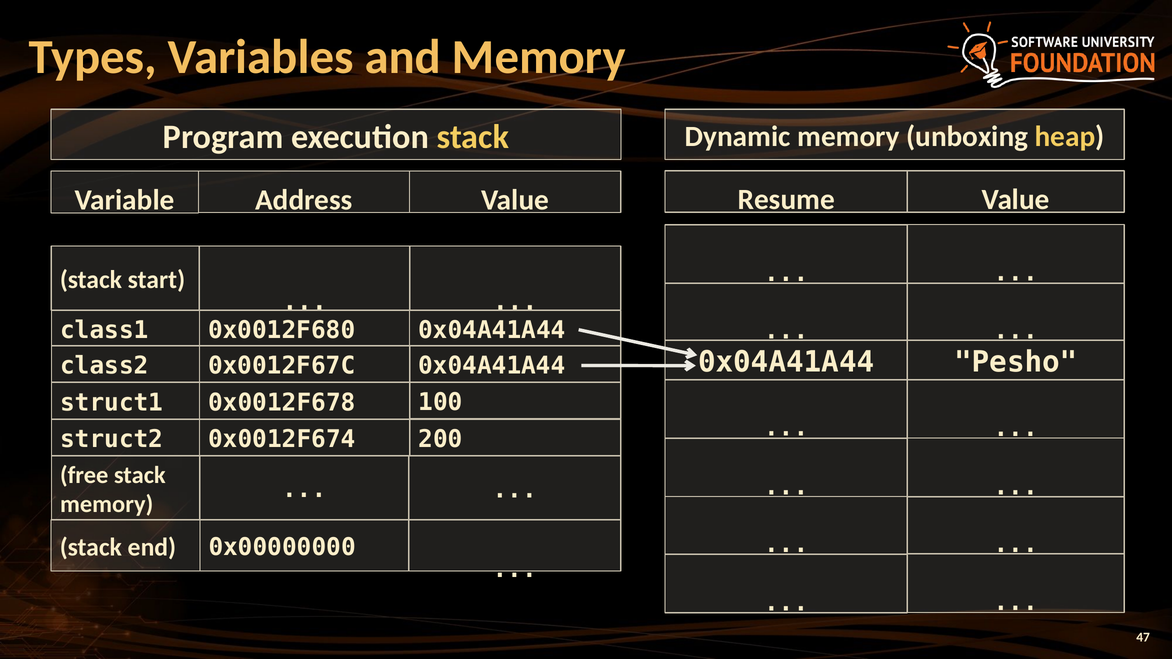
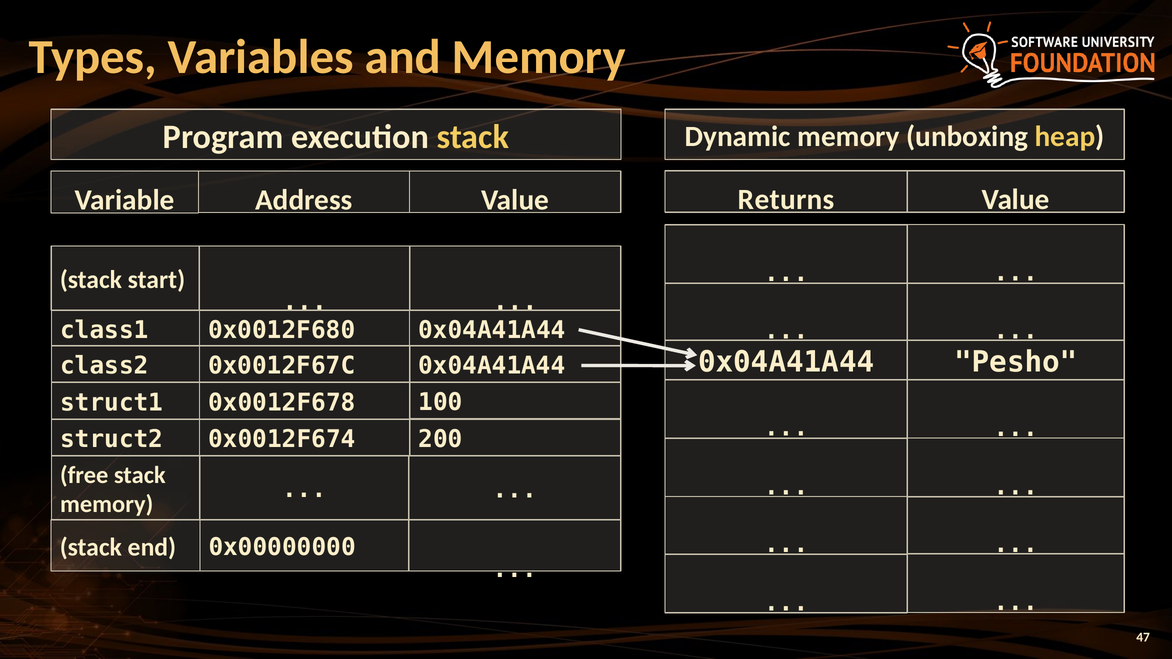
Resume: Resume -> Returns (786, 200)
